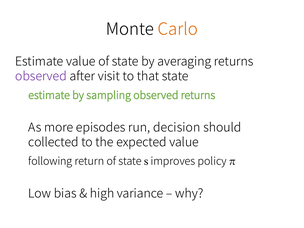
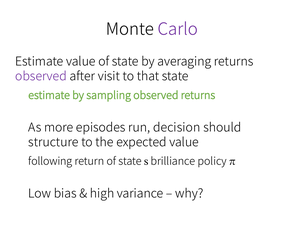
Carlo colour: orange -> purple (178, 29)
collected: collected -> structure (53, 142)
improves: improves -> brilliance (173, 161)
